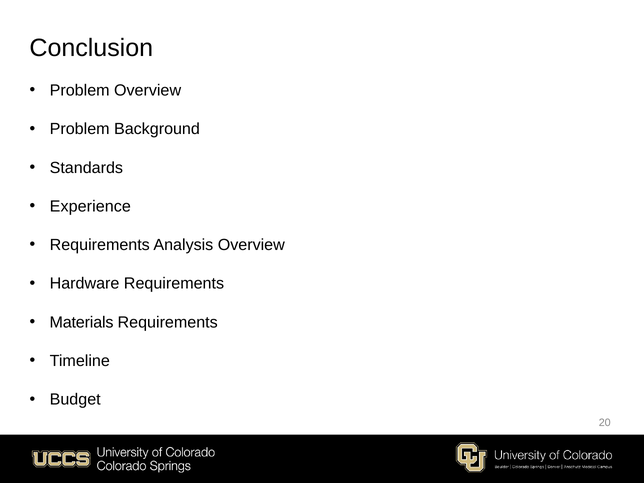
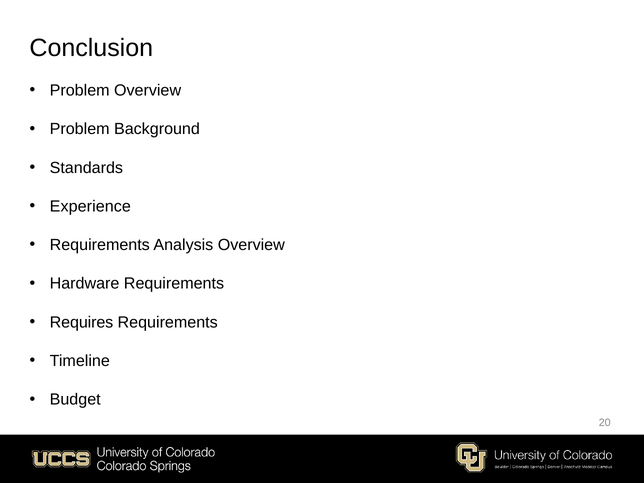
Materials: Materials -> Requires (81, 322)
